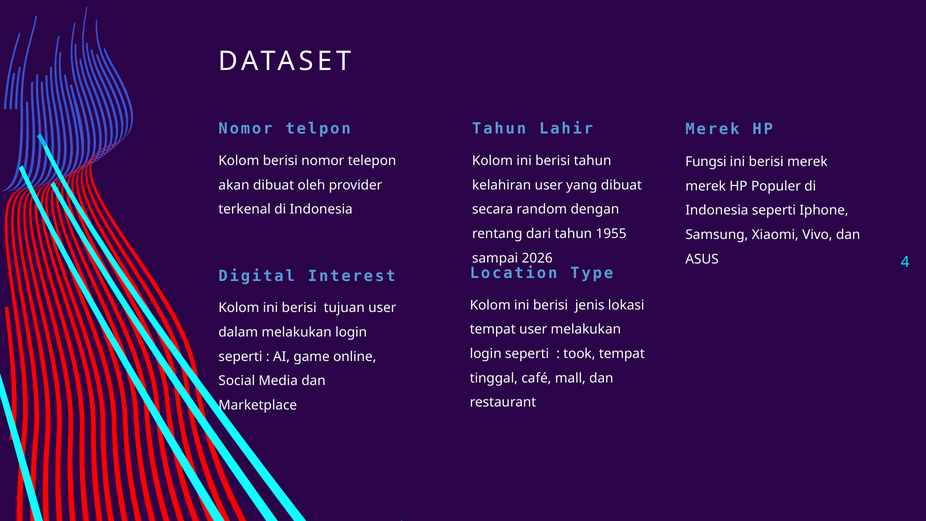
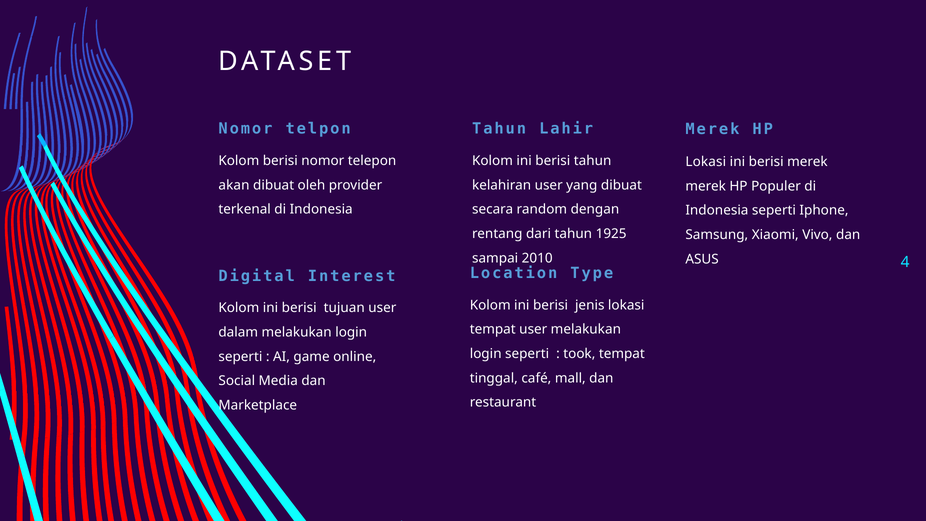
Fungsi: Fungsi -> Lokasi (706, 162)
1955: 1955 -> 1925 (611, 234)
2026: 2026 -> 2010 (537, 258)
